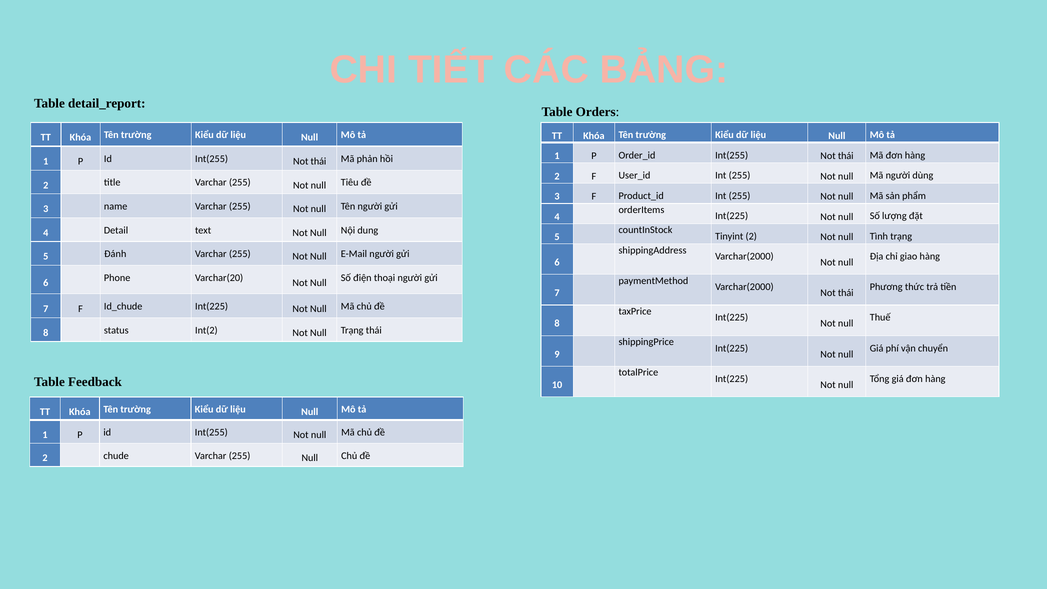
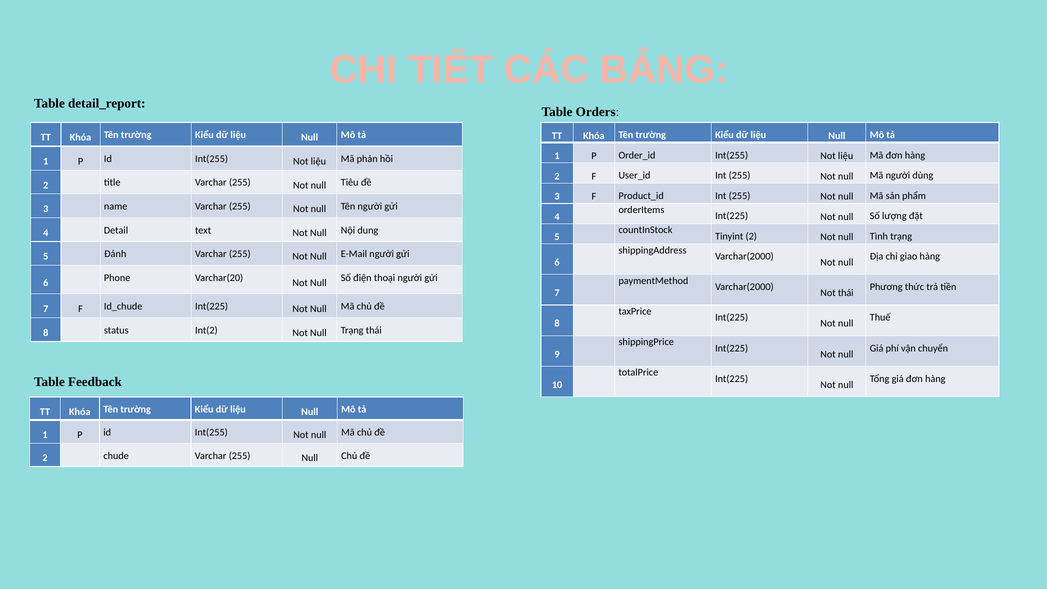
thái: thái -> liệu (846, 156)
Id Int(255 Not thái: thái -> liệu (318, 161)
